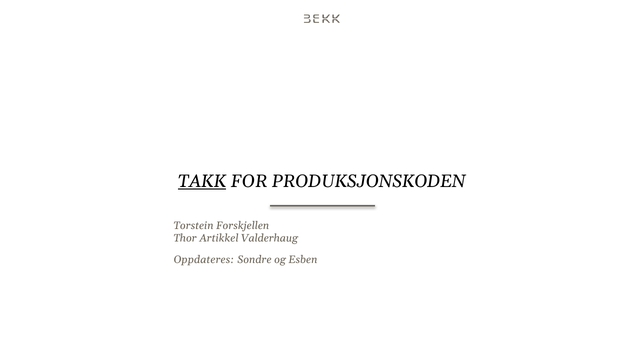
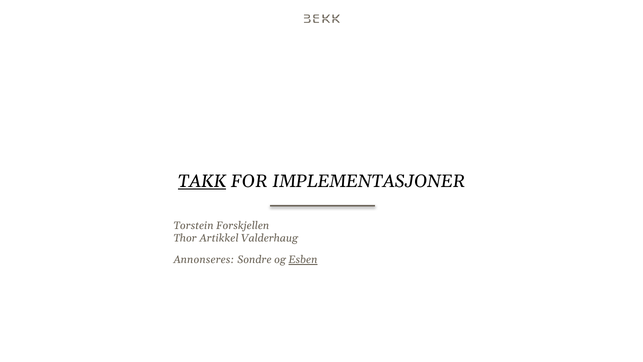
PRODUKSJONSKODEN: PRODUKSJONSKODEN -> IMPLEMENTASJONER (369, 181)
Oppdateres: Oppdateres -> Annonseres (204, 260)
Esben underline: none -> present (303, 260)
